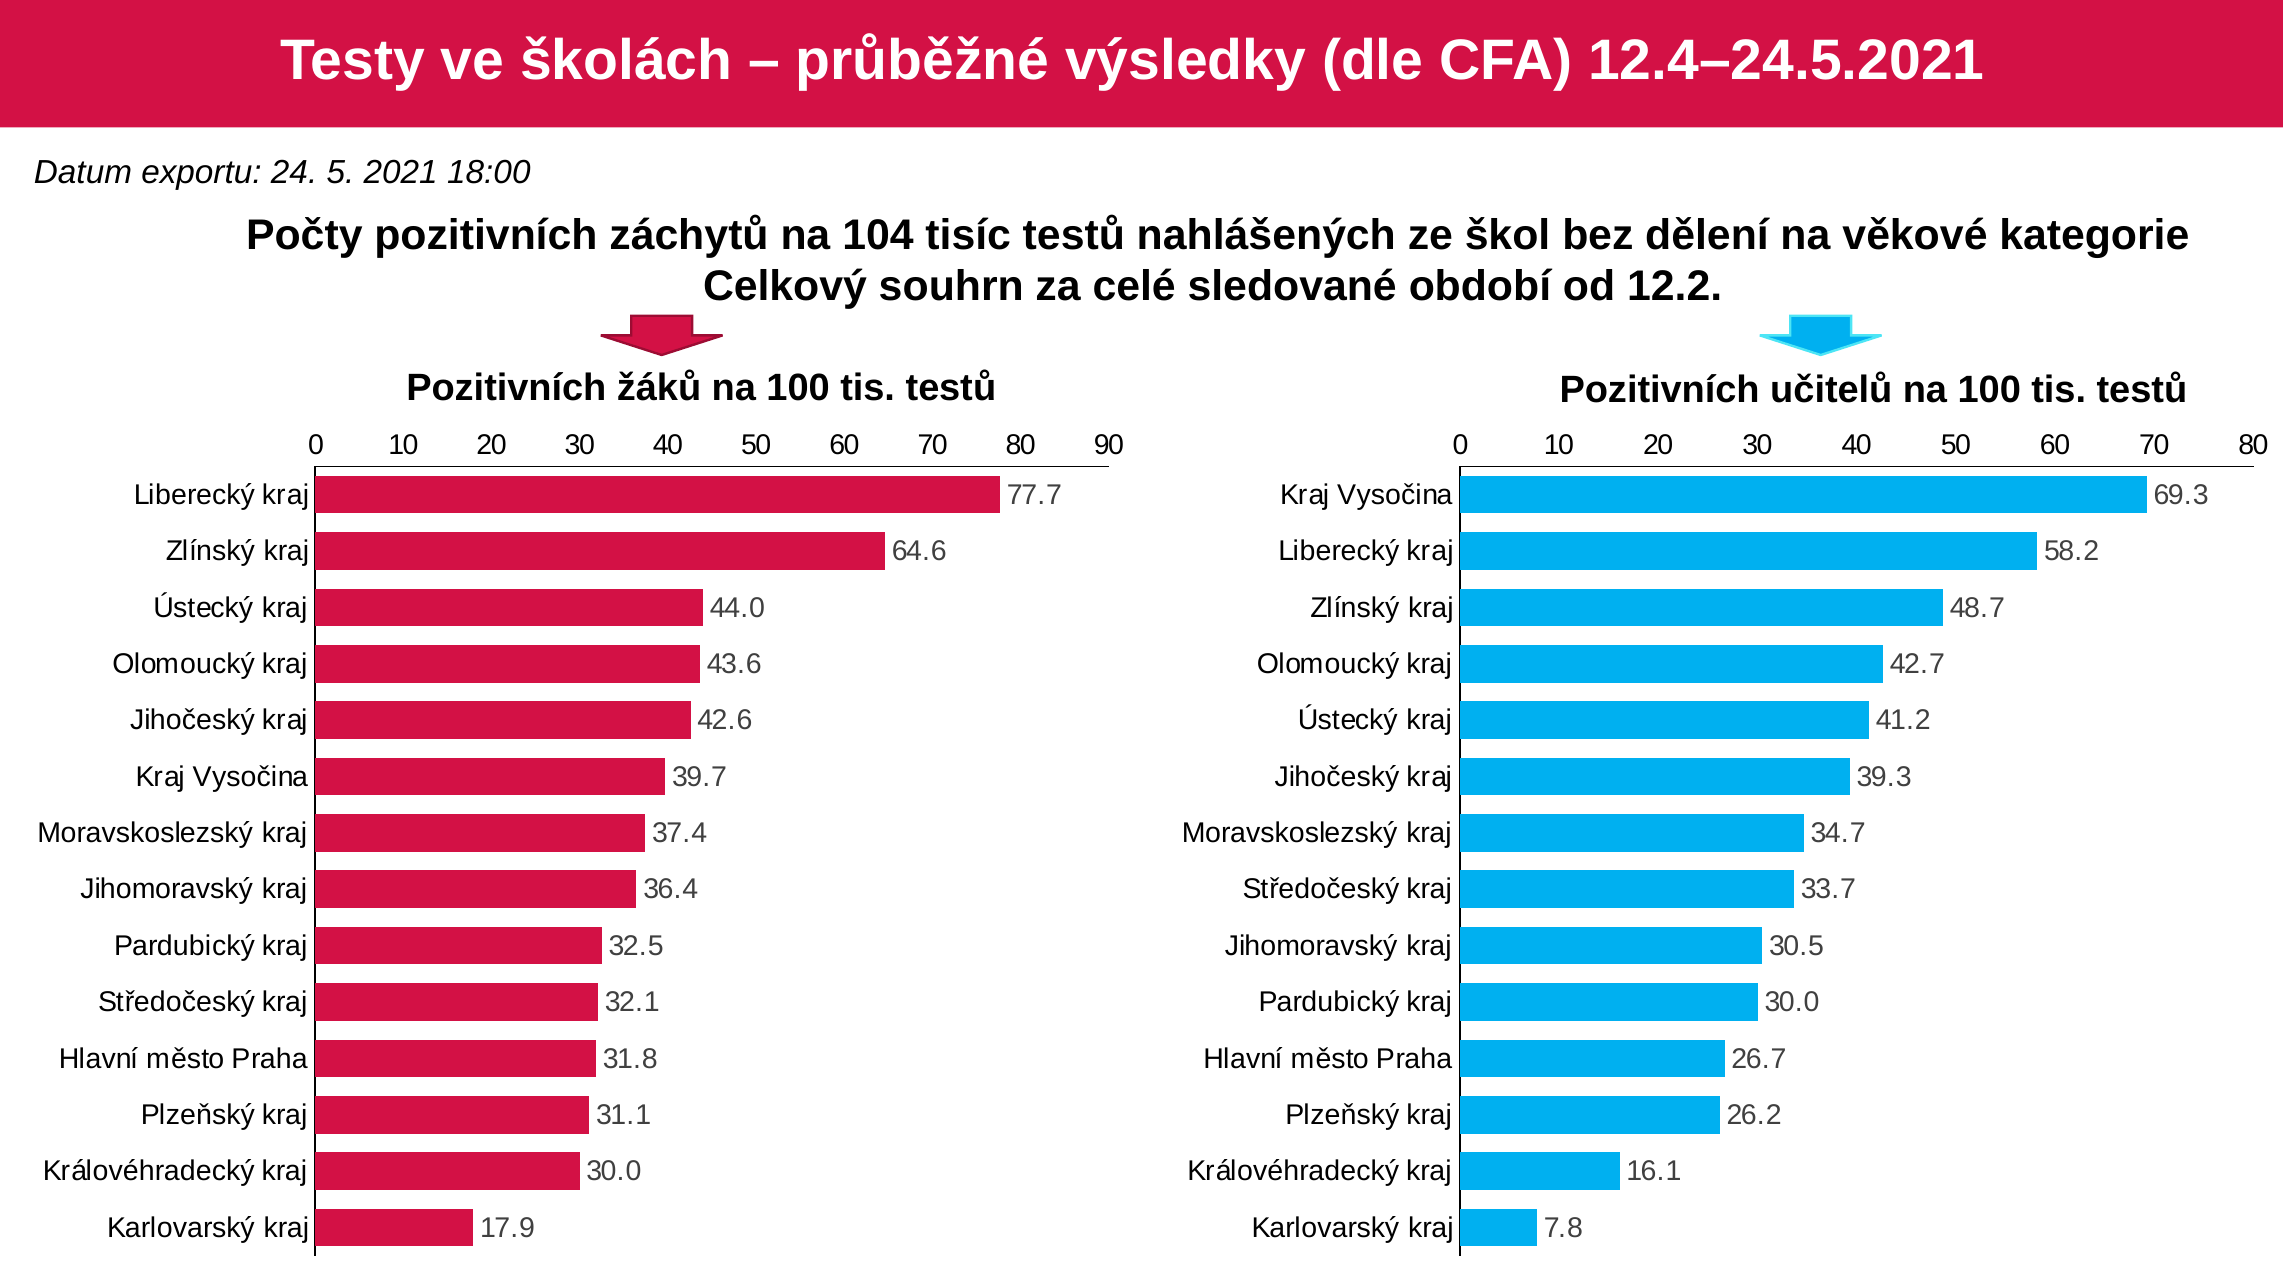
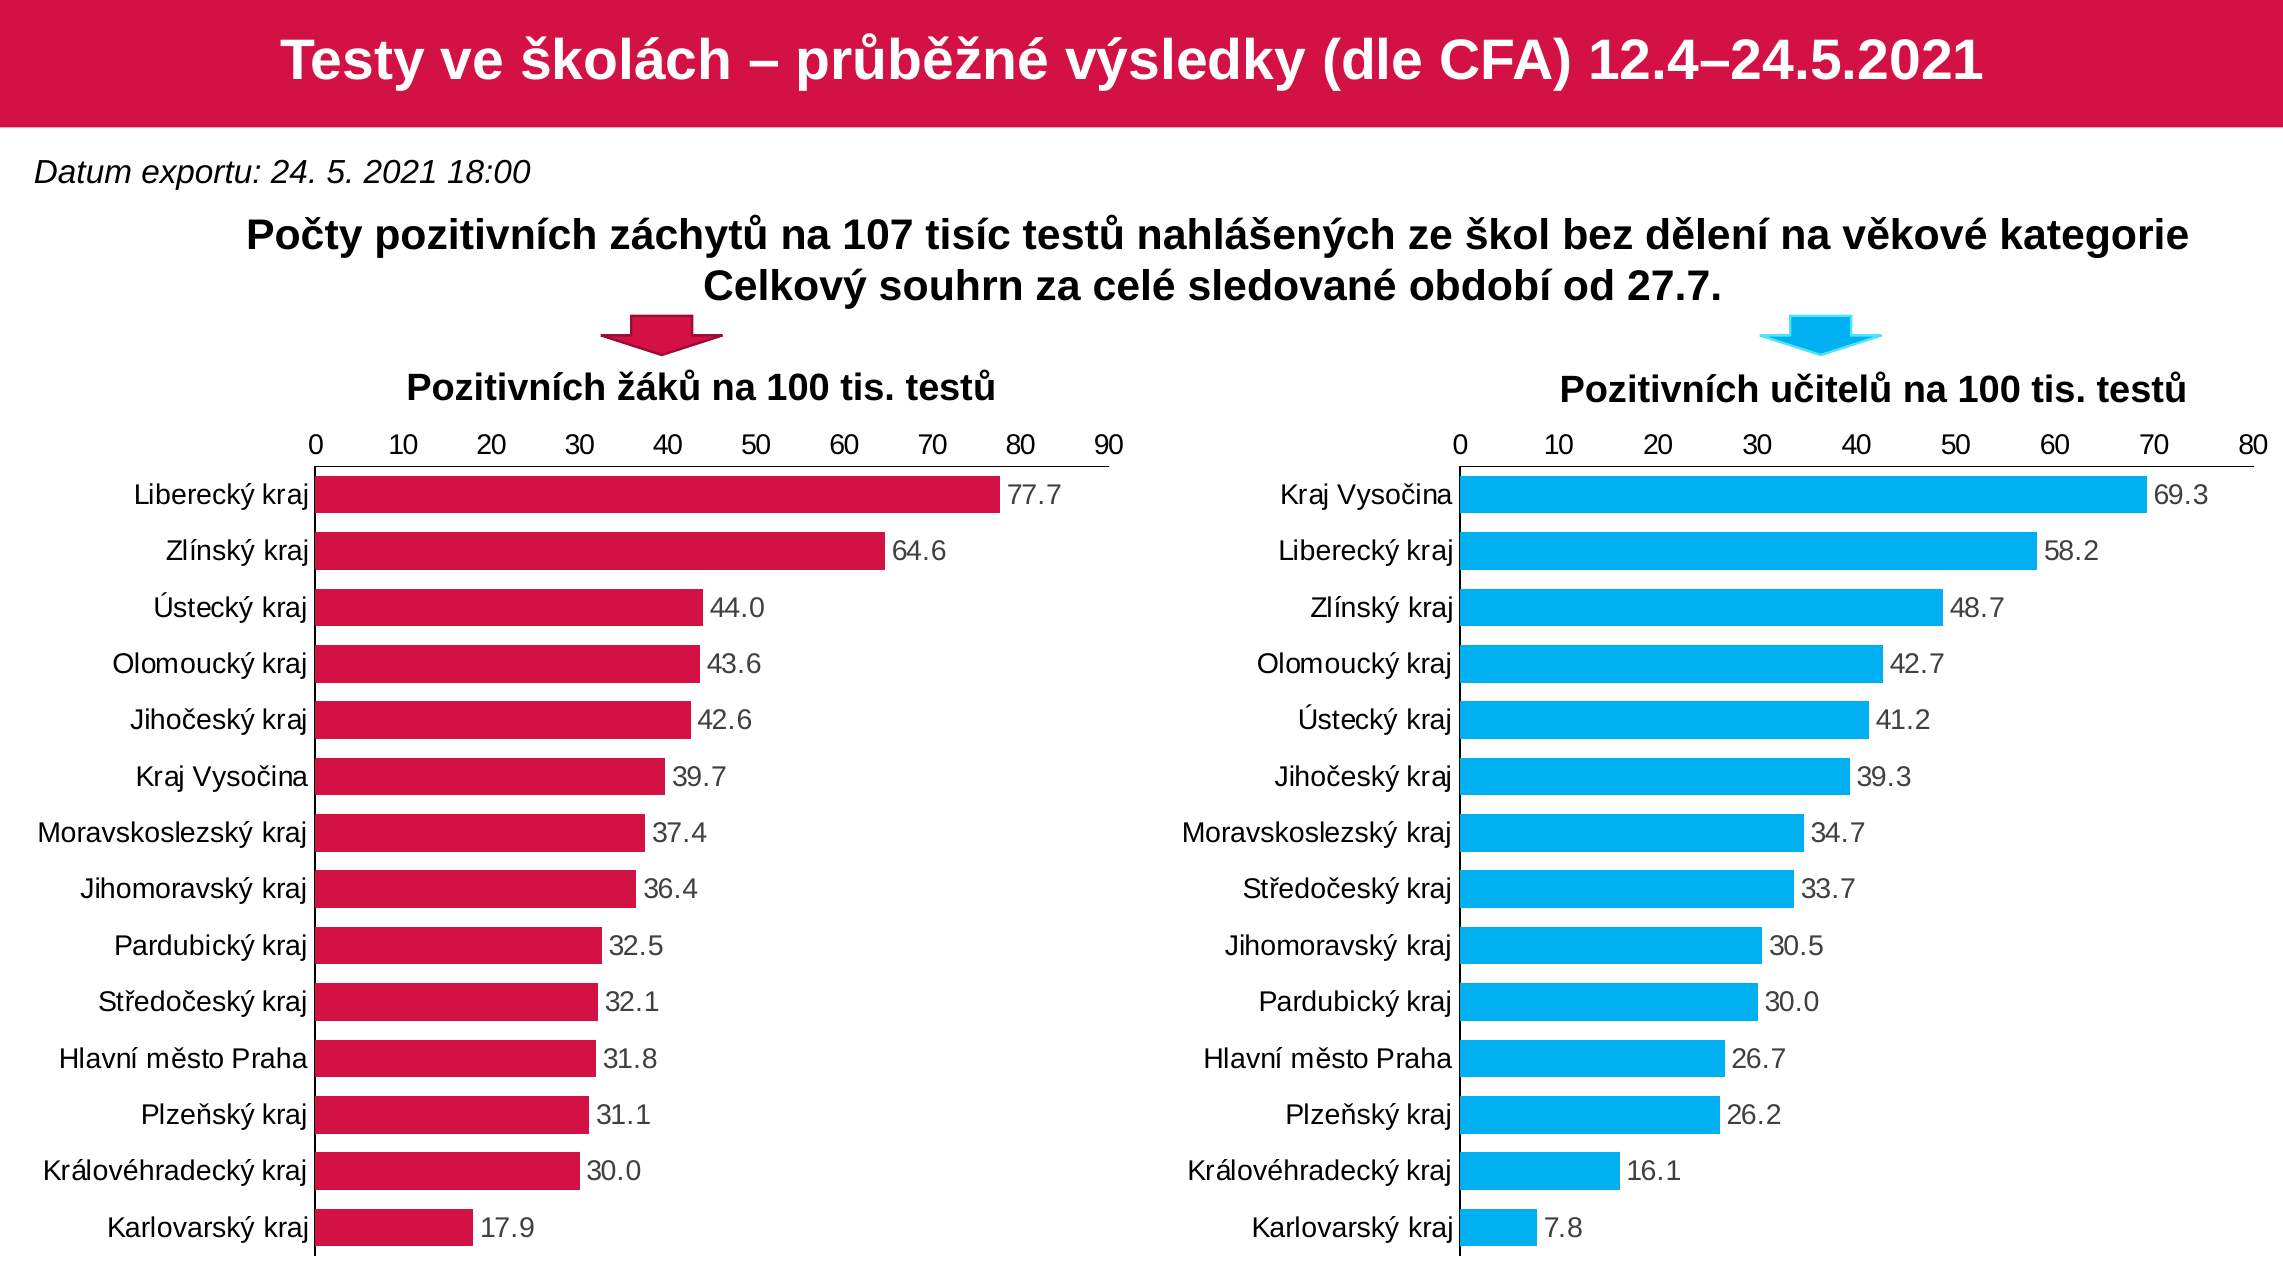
104: 104 -> 107 (878, 235)
12.2: 12.2 -> 27.7 (1675, 287)
